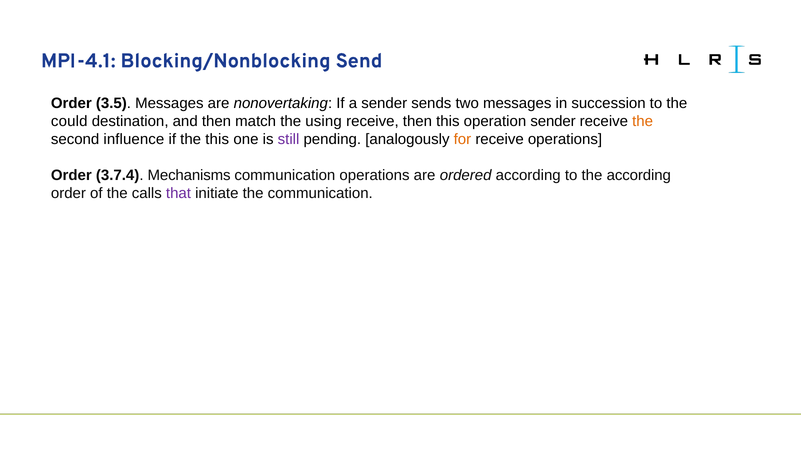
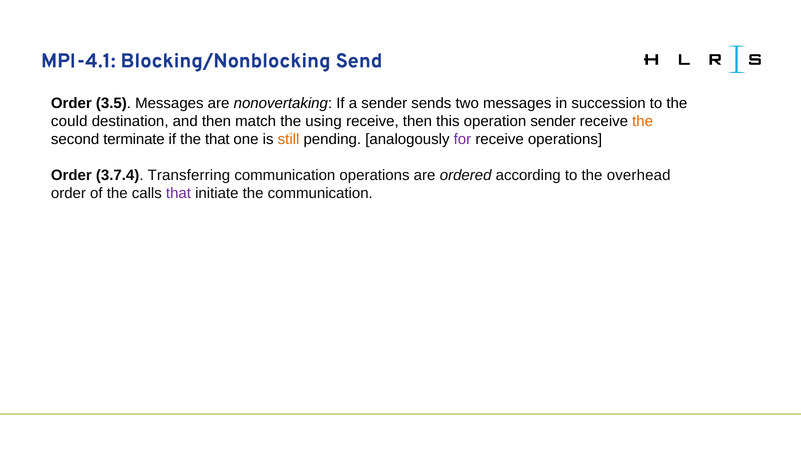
influence: influence -> terminate (134, 139)
the this: this -> that (217, 139)
still colour: purple -> orange (289, 139)
for colour: orange -> purple (462, 139)
Mechanisms: Mechanisms -> Transferring (189, 175)
the according: according -> overhead (639, 175)
